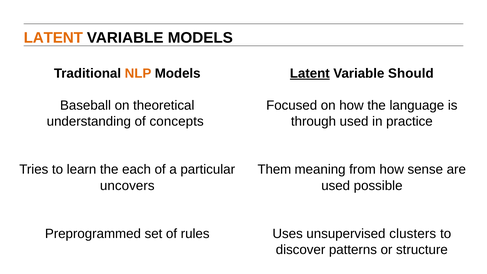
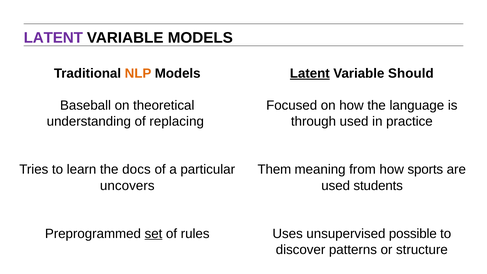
LATENT colour: orange -> purple (53, 38)
concepts: concepts -> replacing (177, 121)
each: each -> docs (136, 169)
sense: sense -> sports (425, 169)
possible: possible -> students (378, 185)
set underline: none -> present (153, 233)
clusters: clusters -> possible (413, 233)
